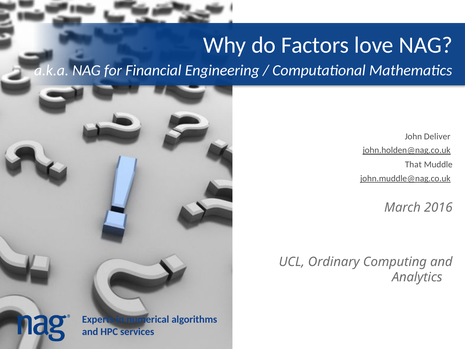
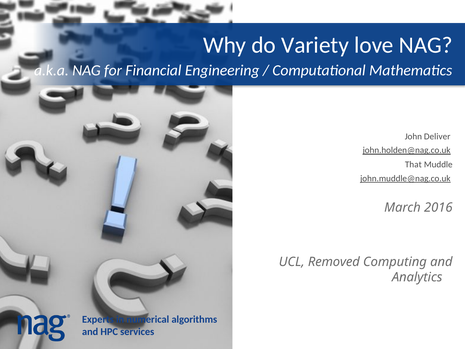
Factors: Factors -> Variety (315, 45)
Ordinary: Ordinary -> Removed (334, 262)
